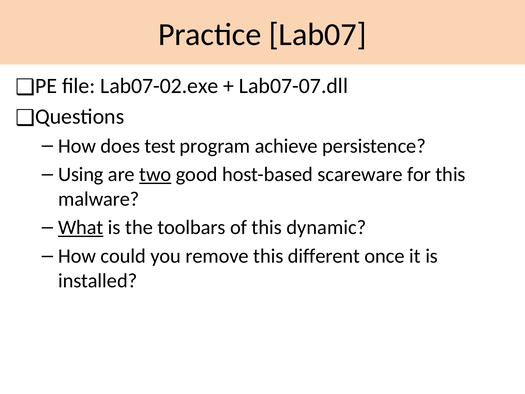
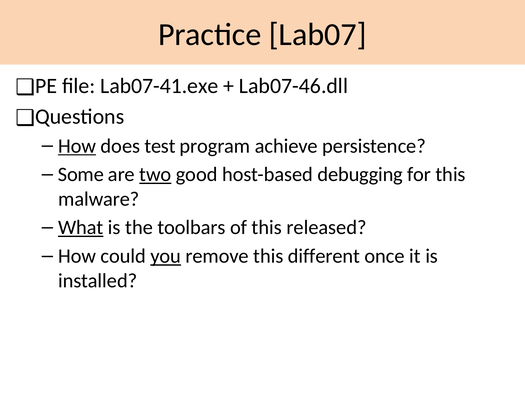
Lab07-02.exe: Lab07-02.exe -> Lab07-41.exe (159, 86)
Lab07-07.dll: Lab07-07.dll -> Lab07-46.dll (293, 86)
How underline: none -> present (77, 146)
Using: Using -> Some (81, 174)
scareware: scareware -> debugging (360, 174)
dynamic: dynamic -> released (326, 227)
you underline: none -> present (166, 256)
